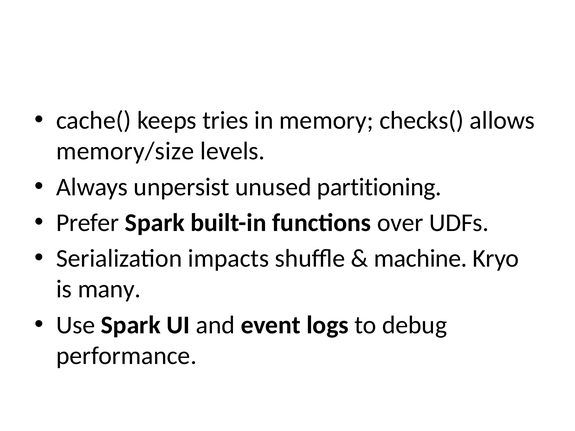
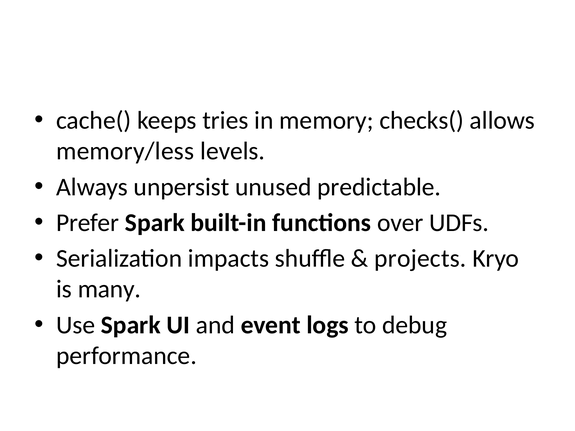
memory/size: memory/size -> memory/less (125, 151)
partitioning: partitioning -> predictable (379, 187)
machine: machine -> projects (420, 259)
